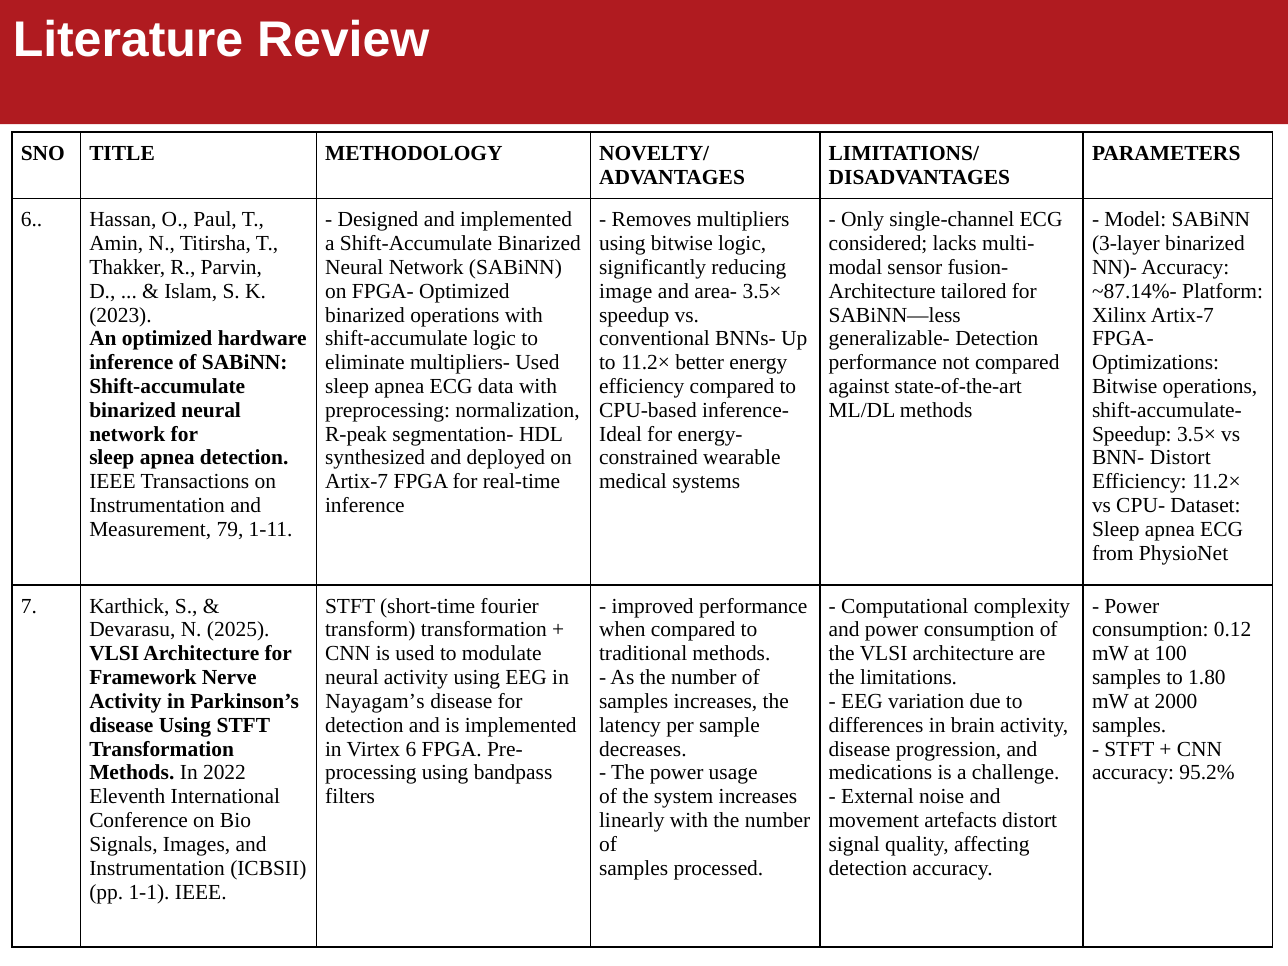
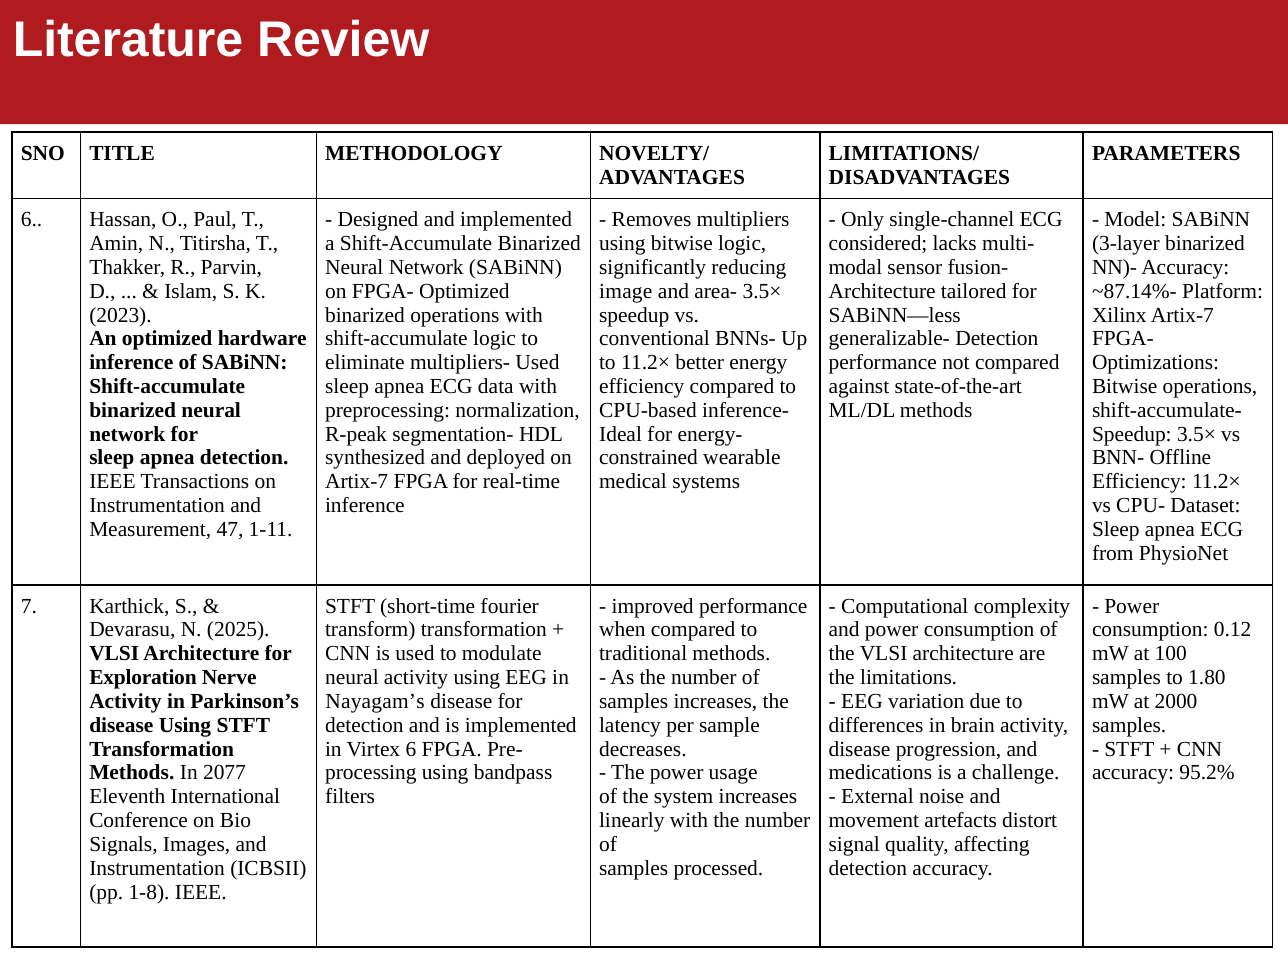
BNN- Distort: Distort -> Offline (1180, 458)
79: 79 -> 47 (230, 529)
Framework: Framework -> Exploration (143, 678)
2022: 2022 -> 2077 (224, 773)
1-1: 1-1 -> 1-8 (149, 892)
